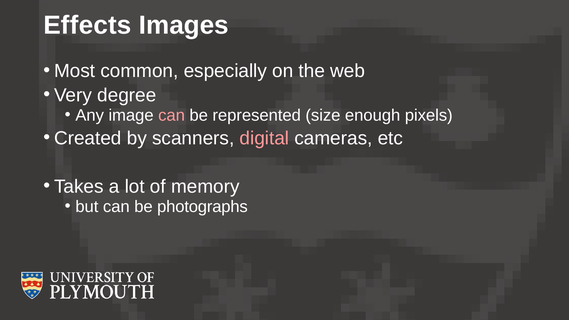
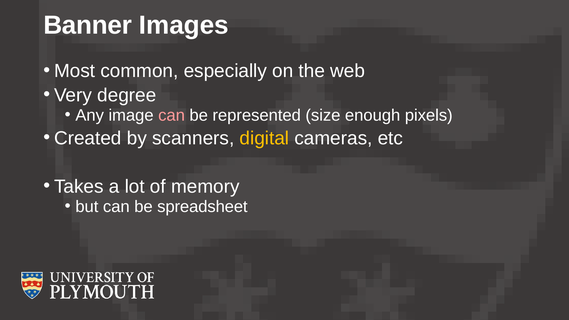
Effects: Effects -> Banner (88, 25)
digital colour: pink -> yellow (264, 138)
photographs: photographs -> spreadsheet (202, 207)
